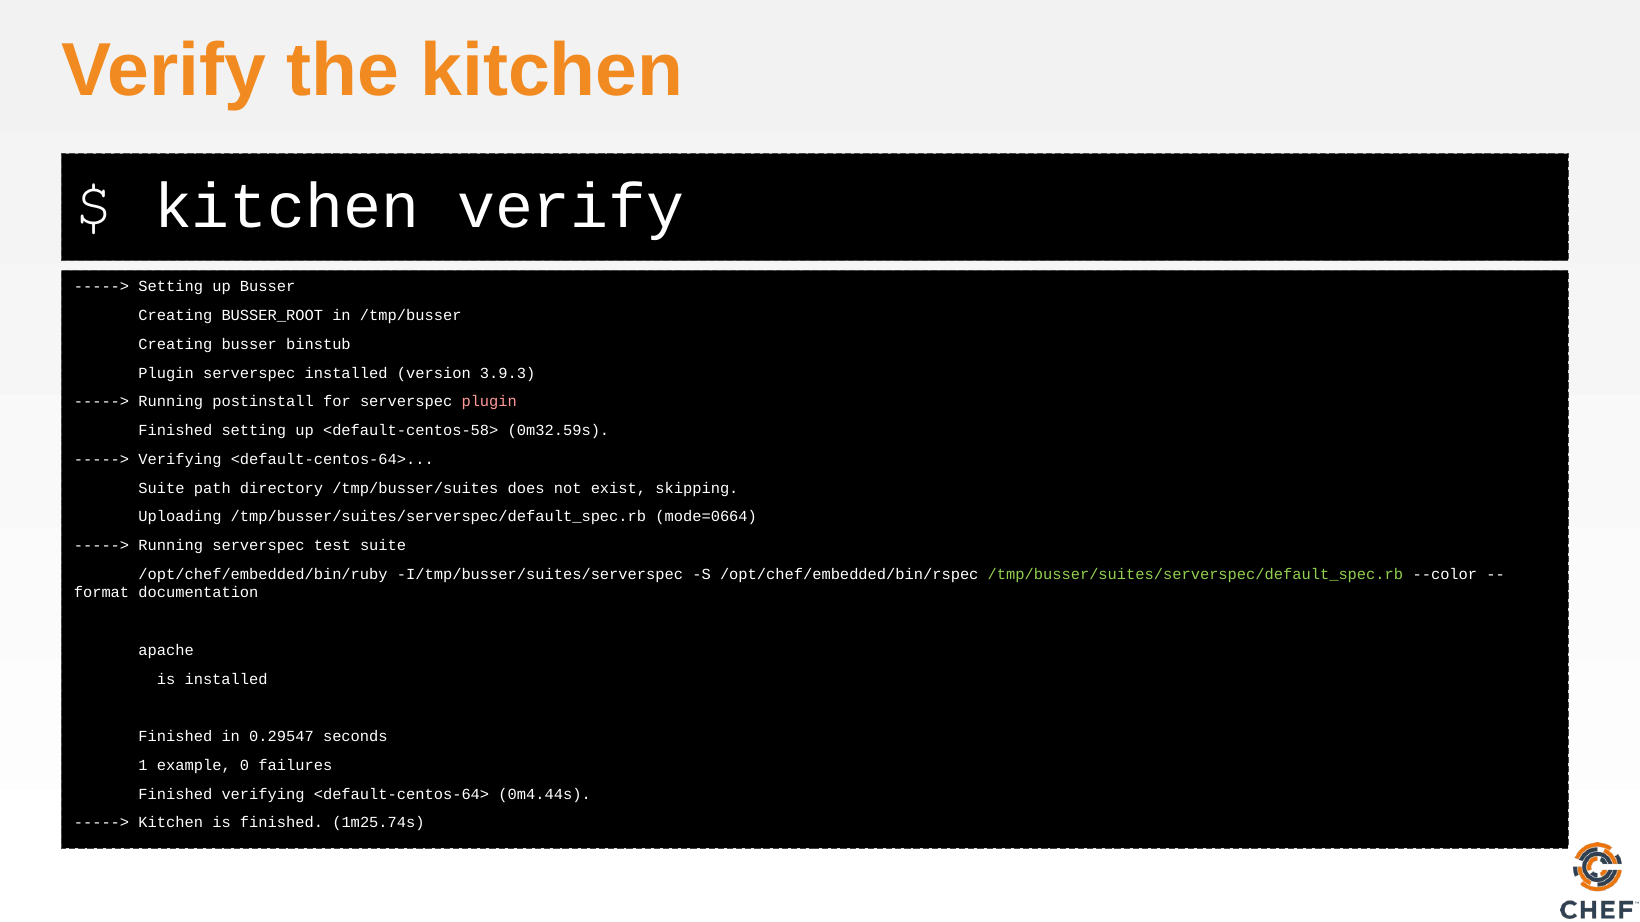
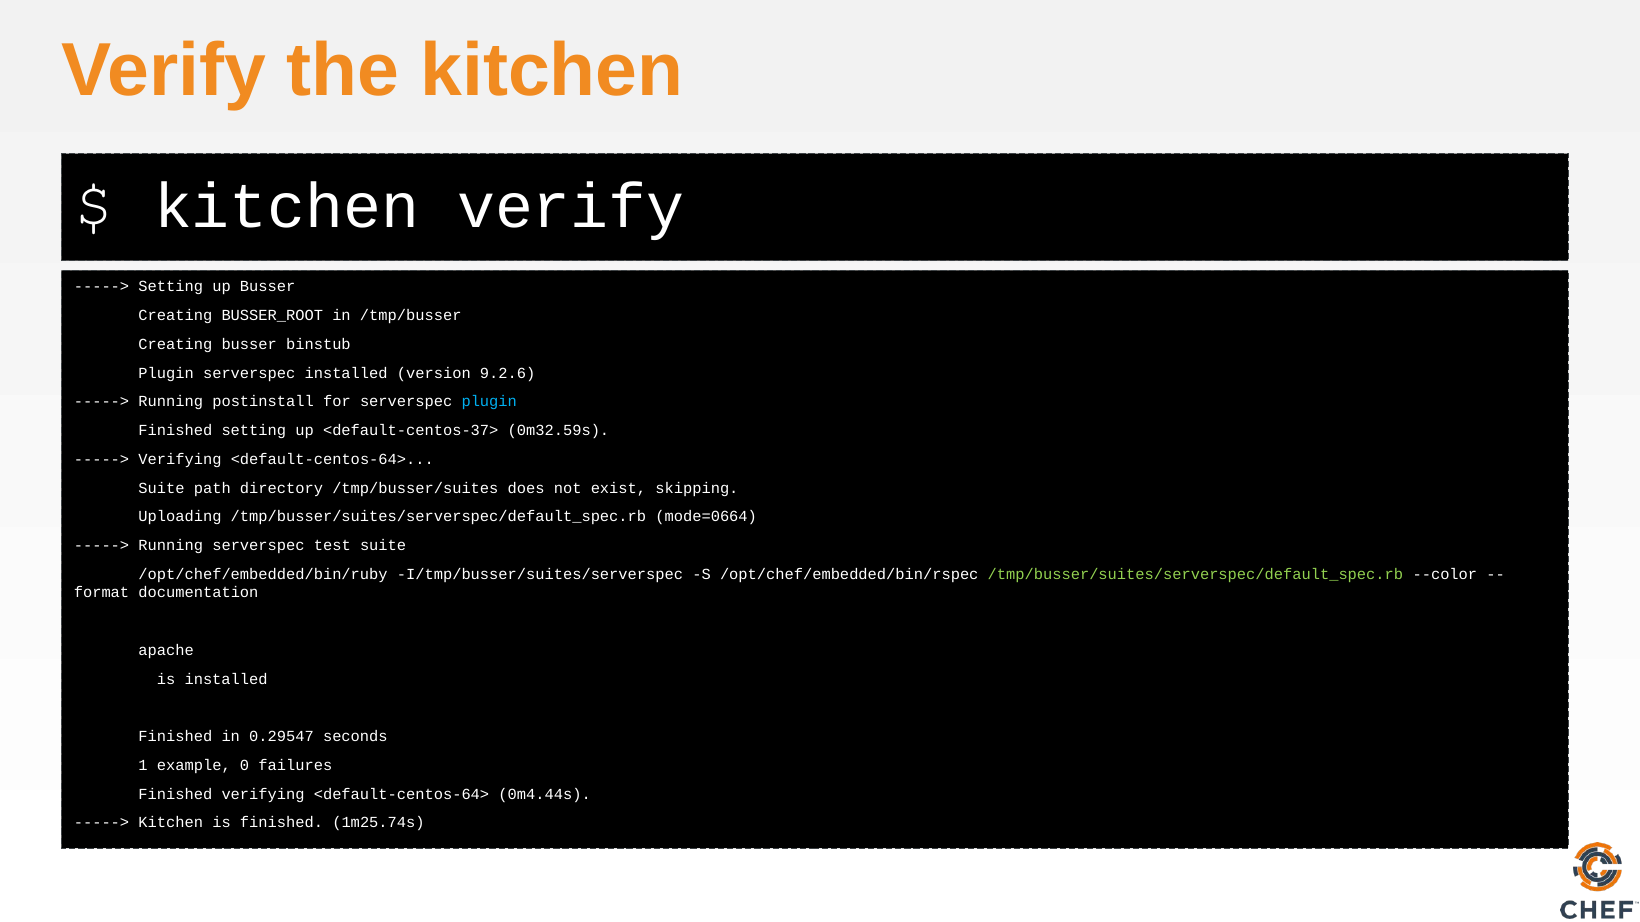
3.9.3: 3.9.3 -> 9.2.6 (508, 373)
plugin colour: pink -> light blue (489, 402)
<default-centos-58>: <default-centos-58> -> <default-centos-37> (411, 431)
